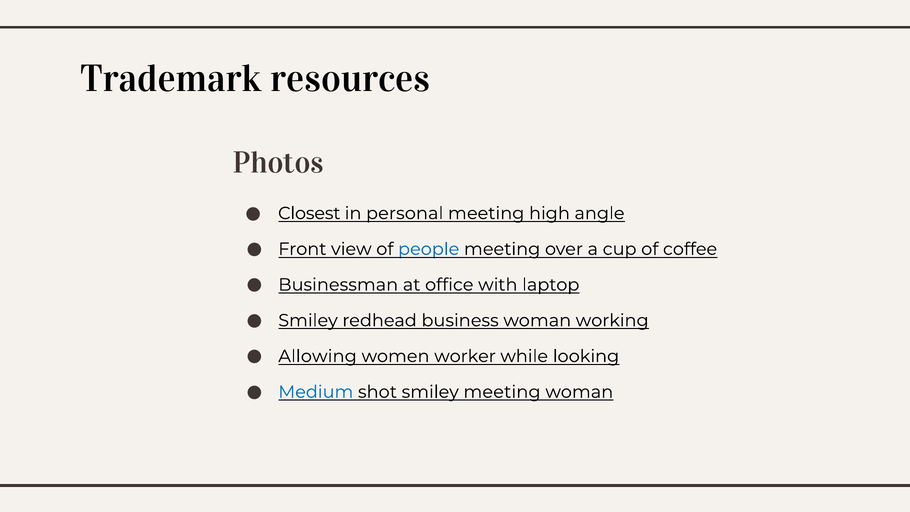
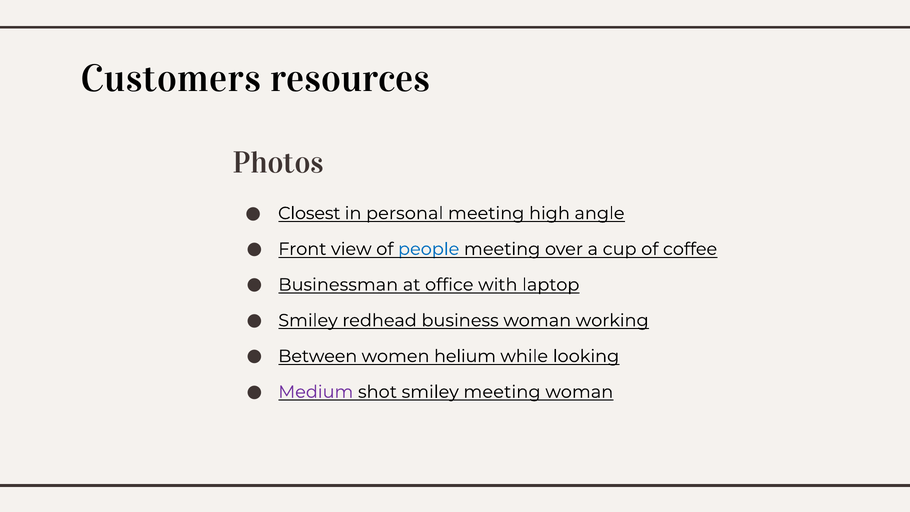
Trademark: Trademark -> Customers (171, 79)
Allowing: Allowing -> Between (318, 356)
worker: worker -> helium (465, 356)
Medium colour: blue -> purple (316, 392)
